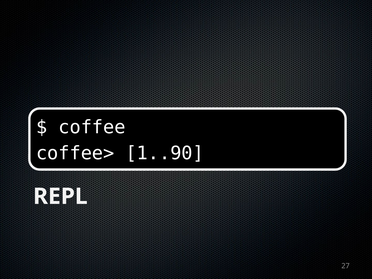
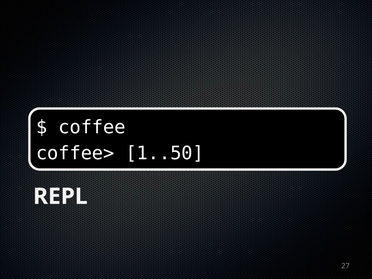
1..90: 1..90 -> 1..50 (165, 153)
